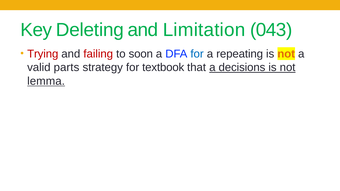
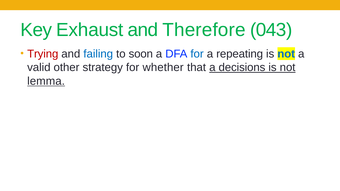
Deleting: Deleting -> Exhaust (90, 30)
Limitation: Limitation -> Therefore (204, 30)
failing colour: red -> blue (98, 54)
not colour: orange -> blue (286, 54)
parts: parts -> other (67, 68)
textbook: textbook -> whether (163, 68)
